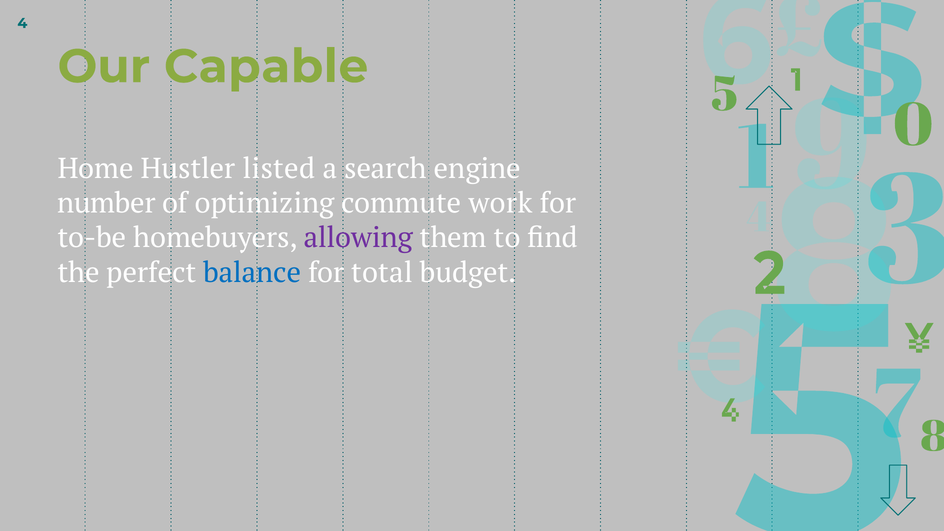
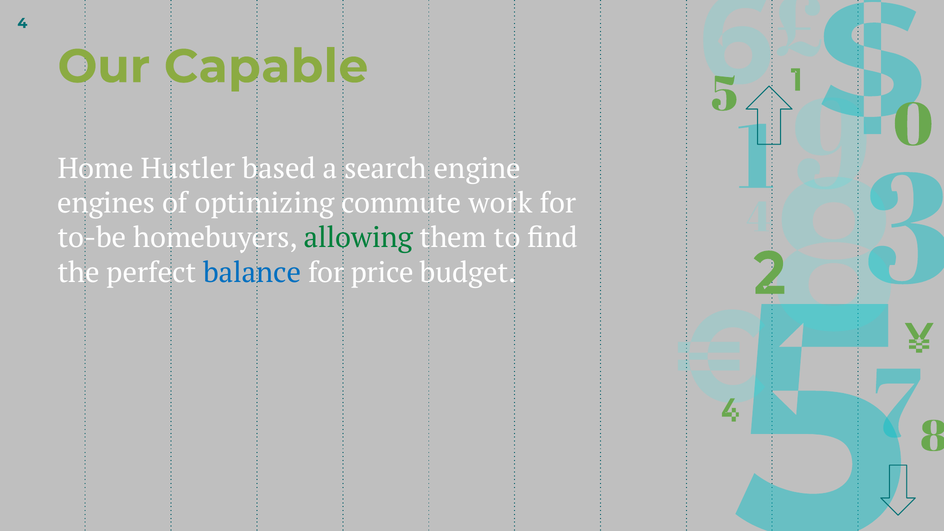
listed: listed -> based (279, 169)
number: number -> engines (106, 203)
allowing colour: purple -> green (358, 238)
total: total -> price (382, 272)
